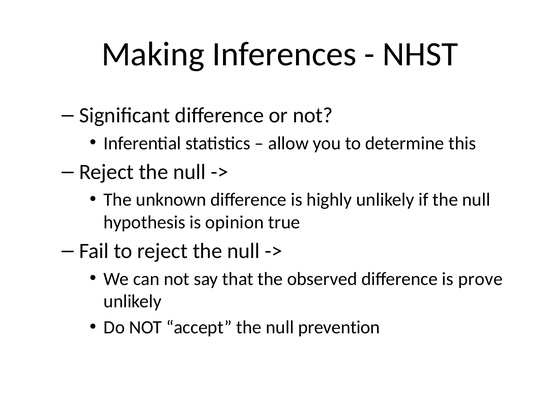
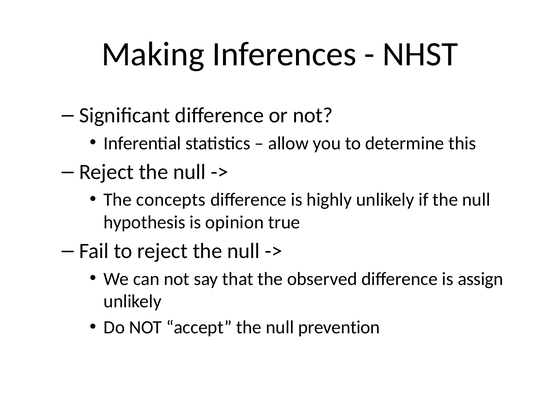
unknown: unknown -> concepts (171, 200)
prove: prove -> assign (481, 279)
